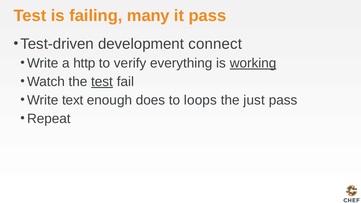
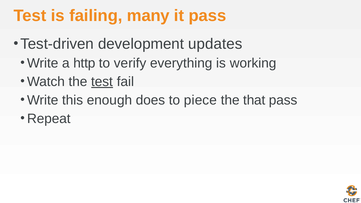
connect: connect -> updates (215, 44)
working underline: present -> none (253, 63)
text: text -> this (73, 100)
loops: loops -> piece (200, 100)
just: just -> that (254, 100)
